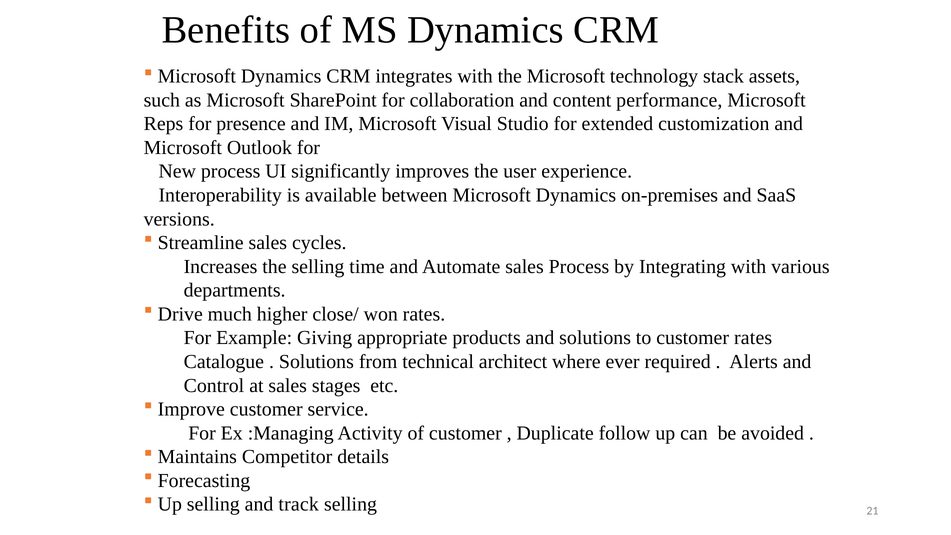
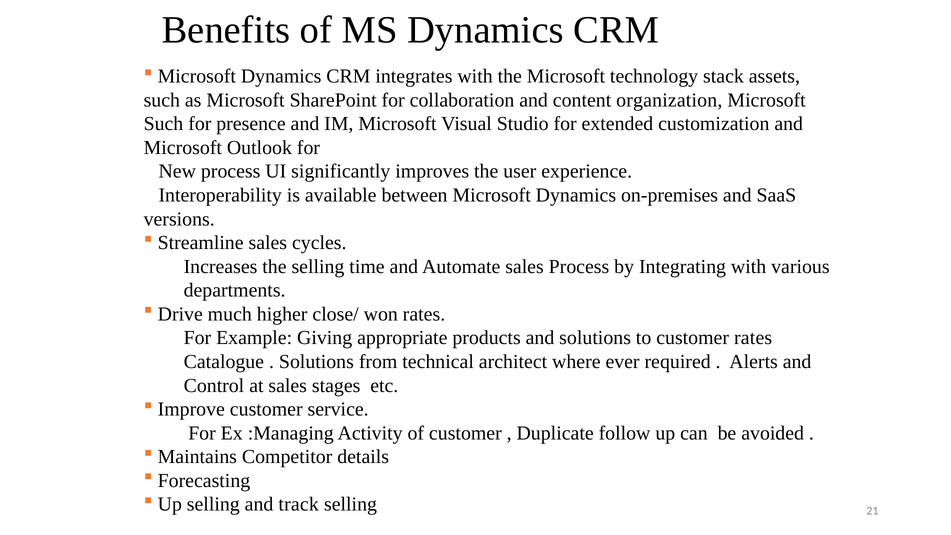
performance: performance -> organization (669, 100)
Reps: Reps -> Such (164, 124)
